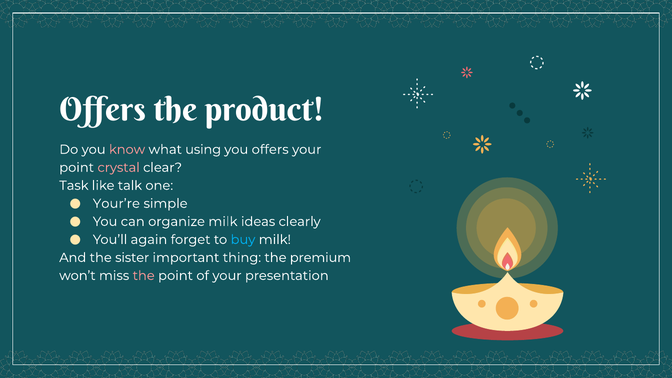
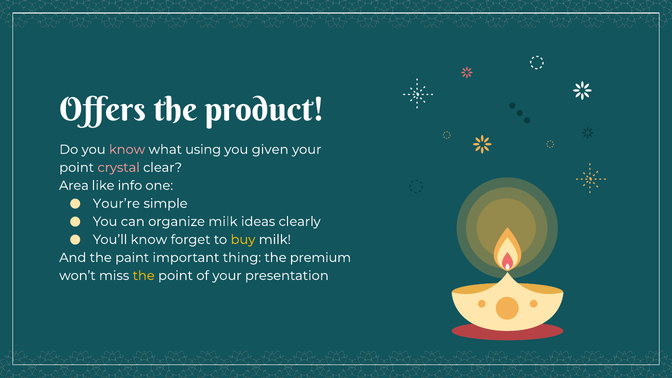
you offers: offers -> given (270, 150)
Task: Task -> Area (74, 186)
talk: talk -> info (130, 186)
You’ll again: again -> know (149, 240)
buy colour: light blue -> yellow (243, 240)
sister: sister -> paint (132, 258)
the colour: pink -> yellow (144, 276)
